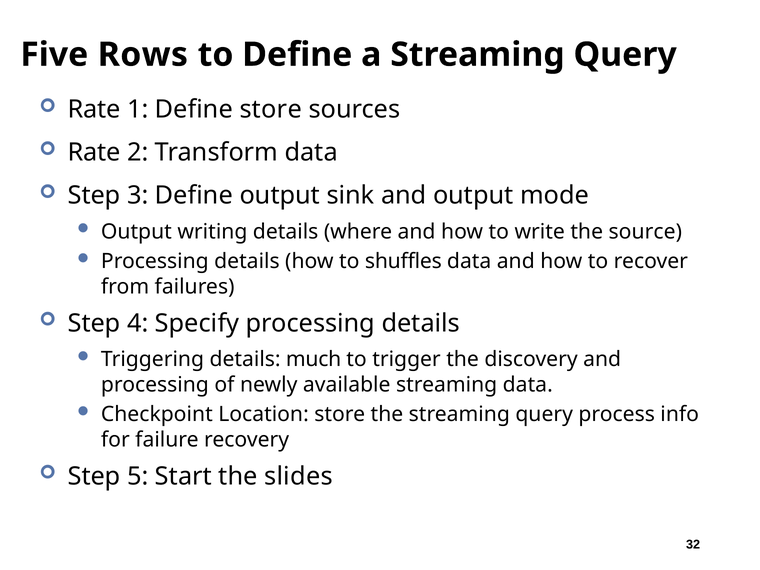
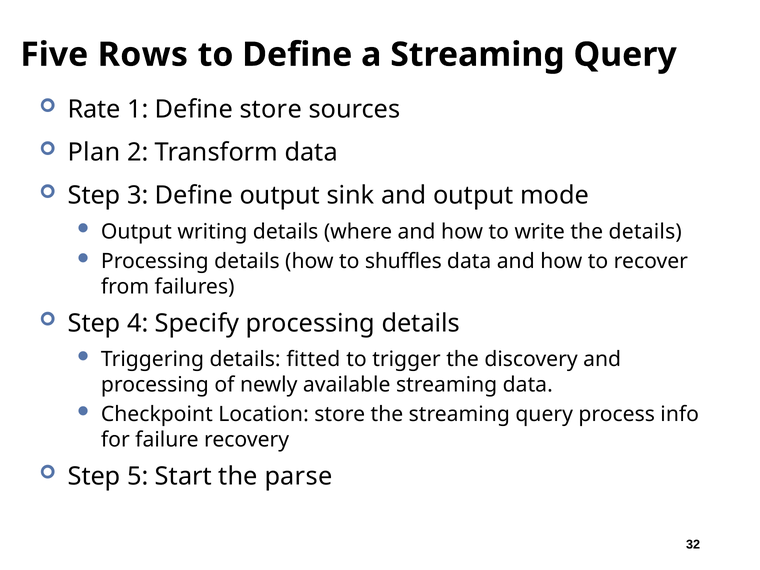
Rate: Rate -> Plan (94, 153)
the source: source -> details (645, 232)
much: much -> fitted (313, 359)
slides: slides -> parse (298, 476)
